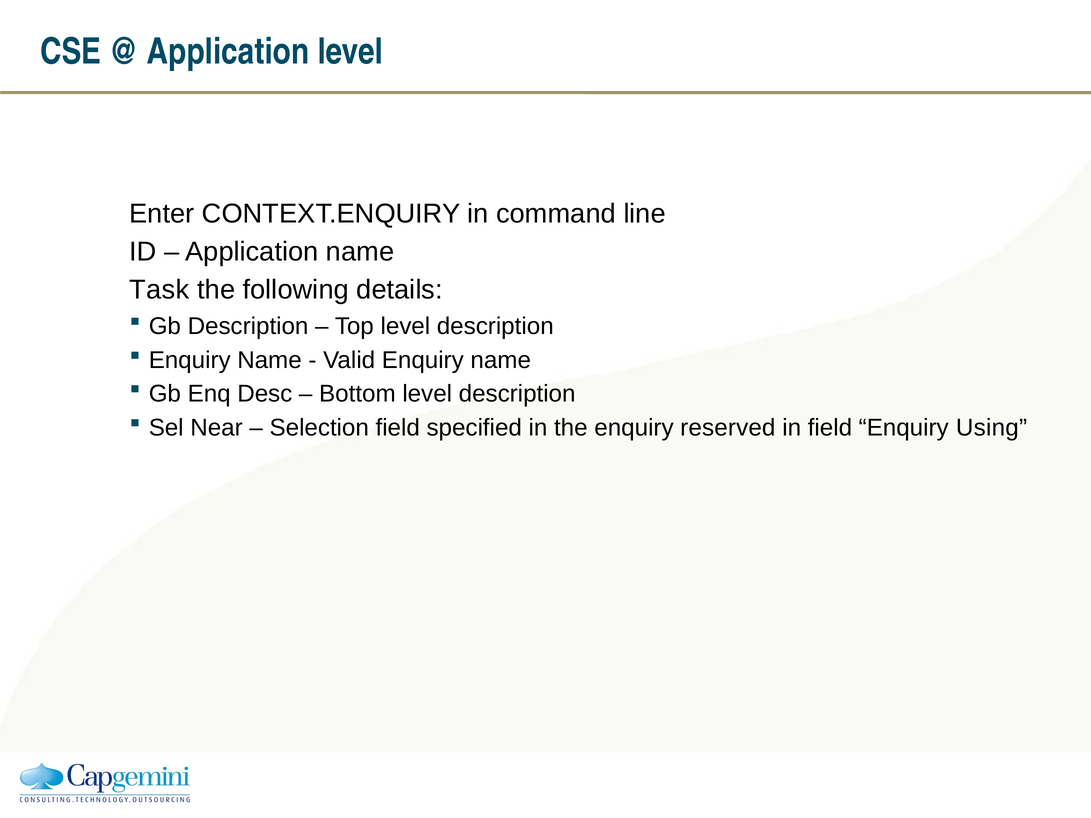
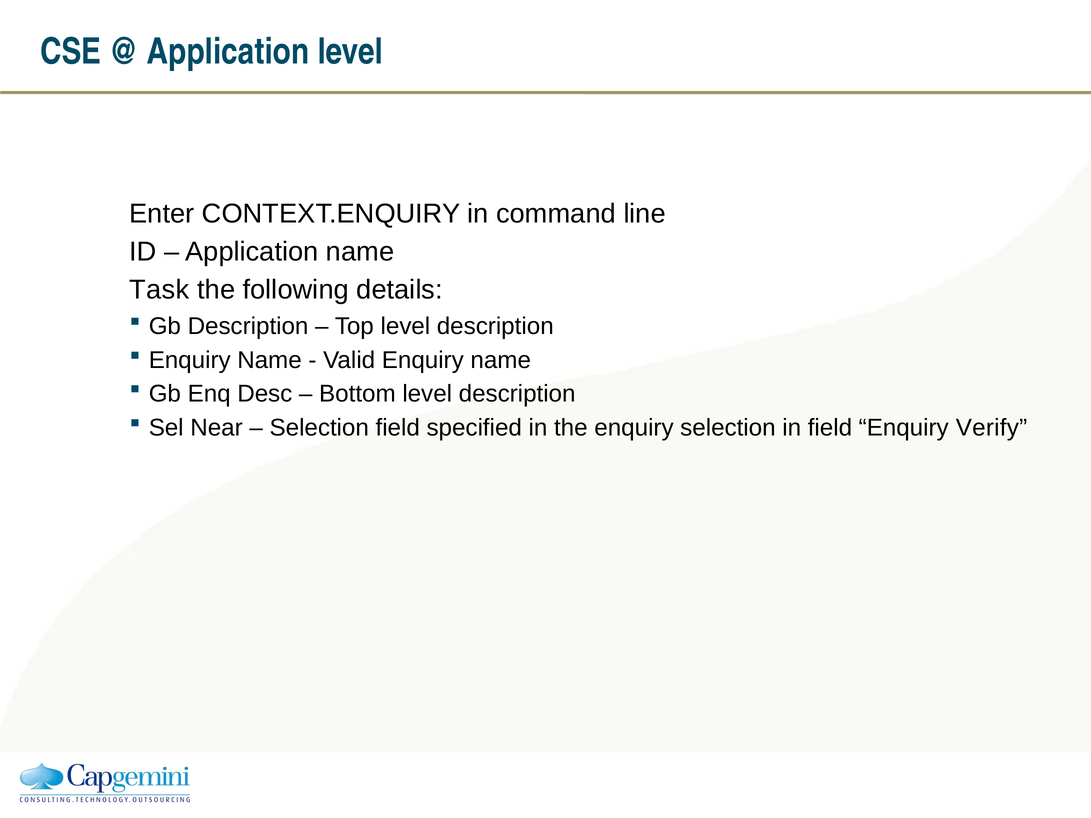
enquiry reserved: reserved -> selection (728, 428)
Using: Using -> Verify (992, 428)
